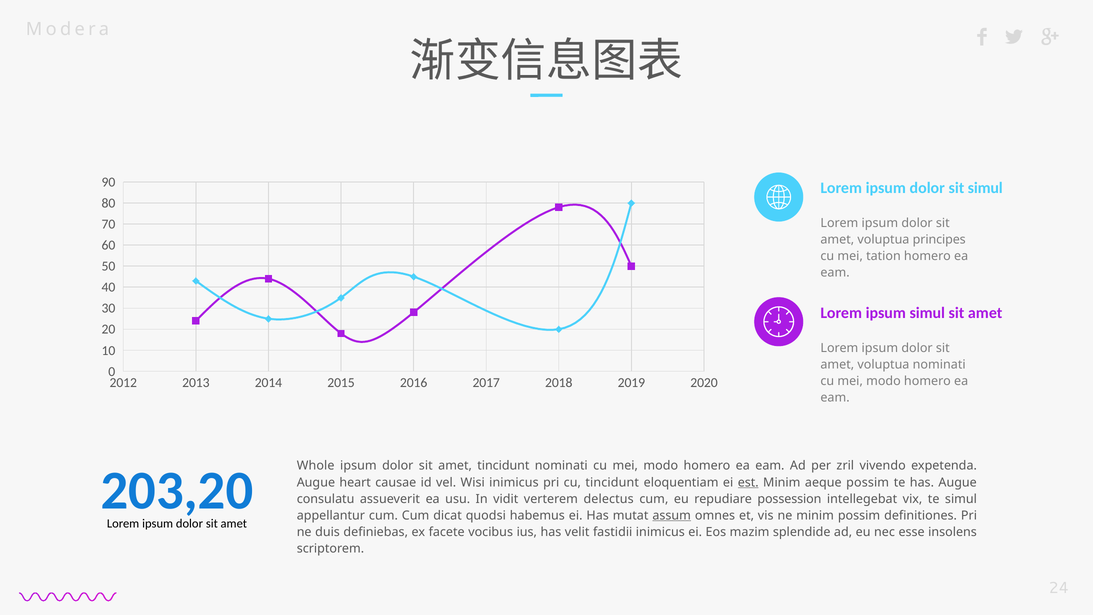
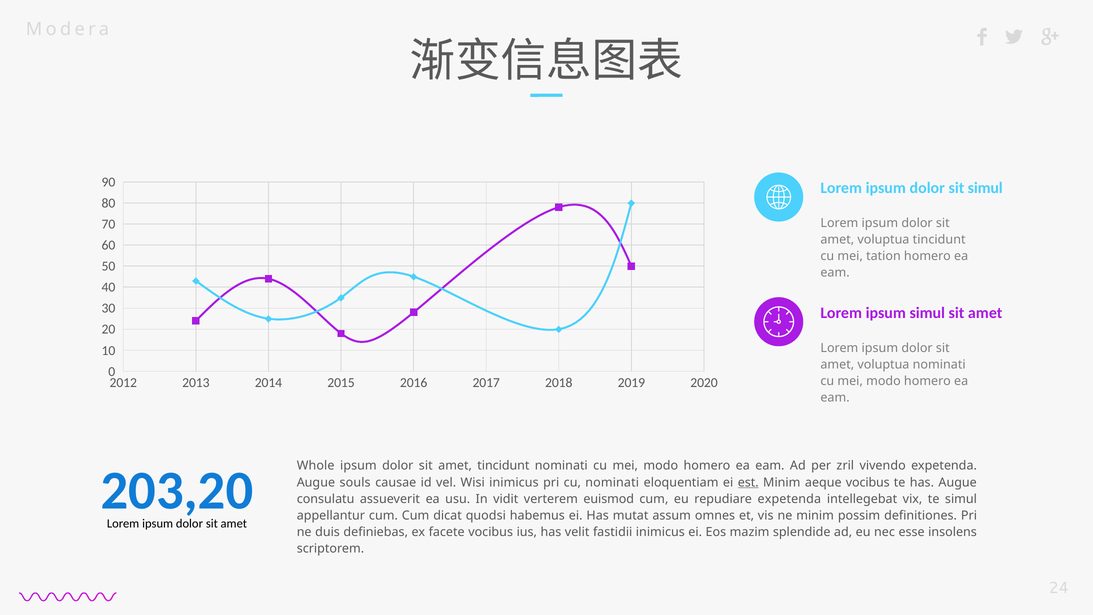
voluptua principes: principes -> tincidunt (939, 240)
heart: heart -> souls (355, 482)
cu tincidunt: tincidunt -> nominati (612, 482)
aeque possim: possim -> vocibus (868, 482)
delectus: delectus -> euismod (609, 499)
repudiare possession: possession -> expetenda (789, 499)
assum underline: present -> none (672, 515)
